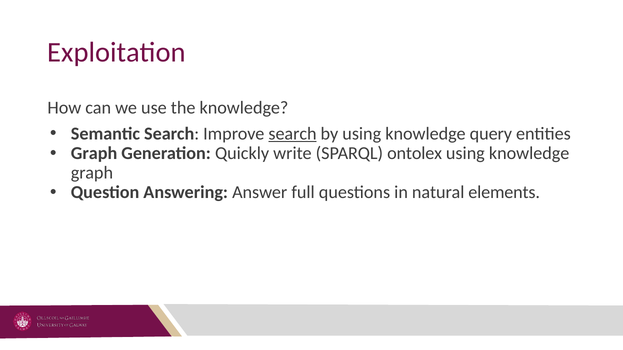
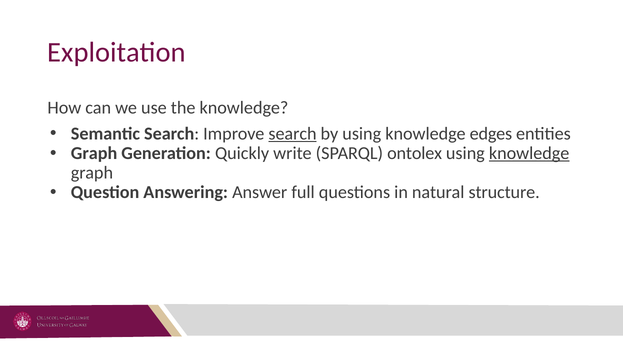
query: query -> edges (491, 134)
knowledge underline: none -> present (529, 153)
elements: elements -> structure (504, 193)
